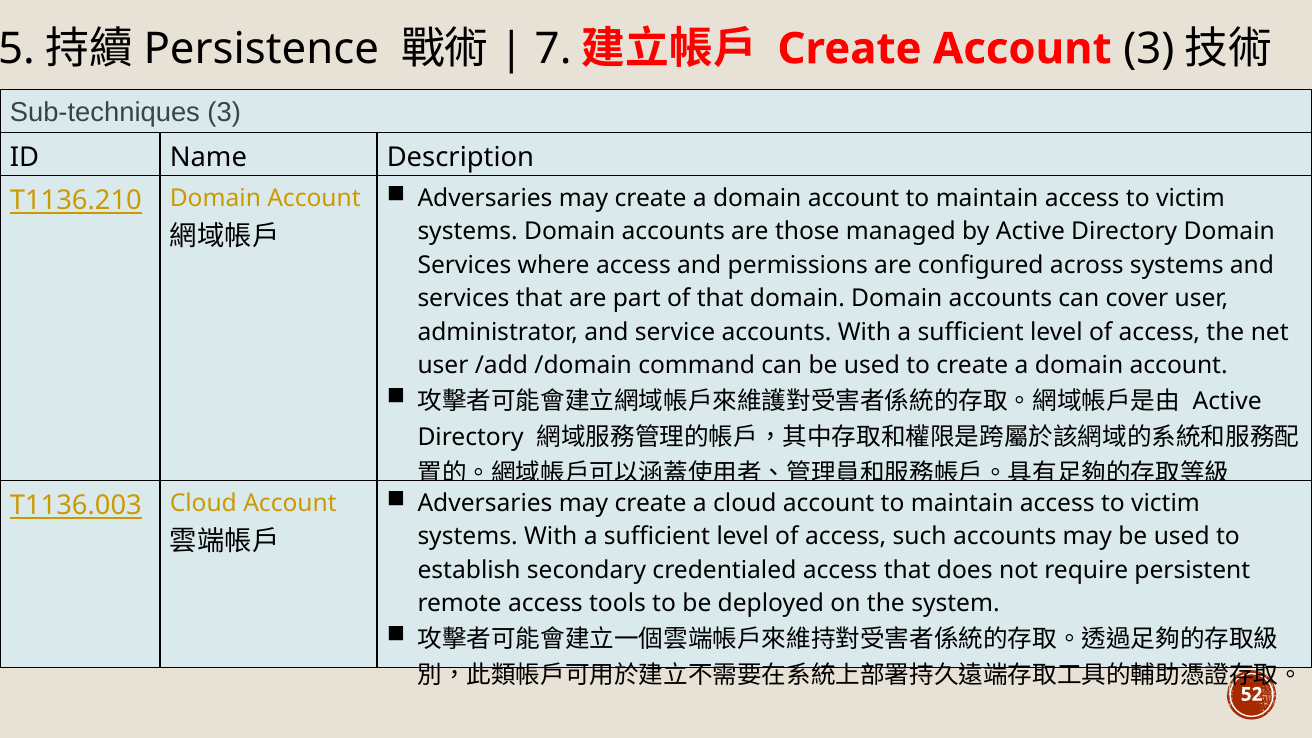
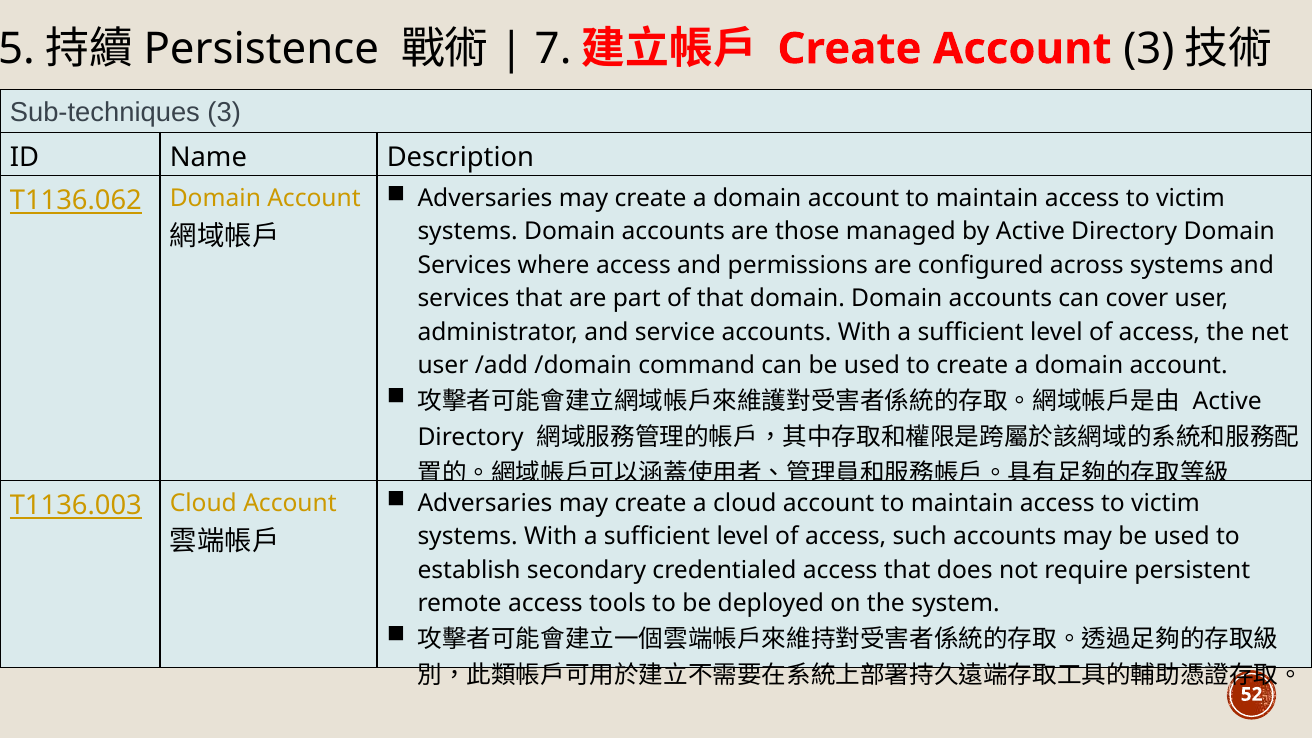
T1136.210: T1136.210 -> T1136.062 (76, 201)
